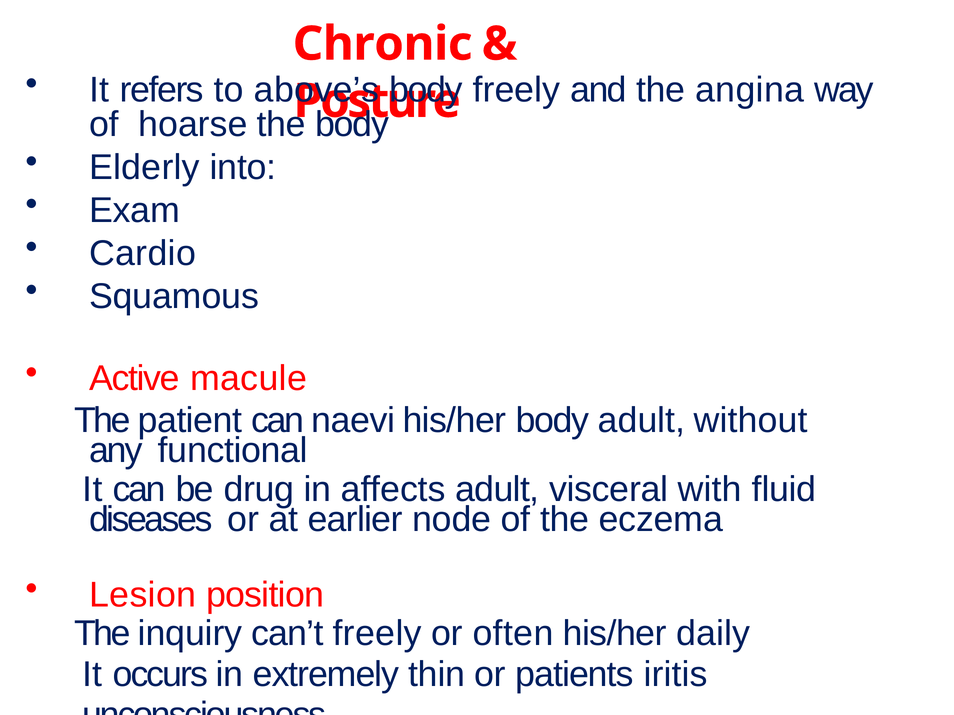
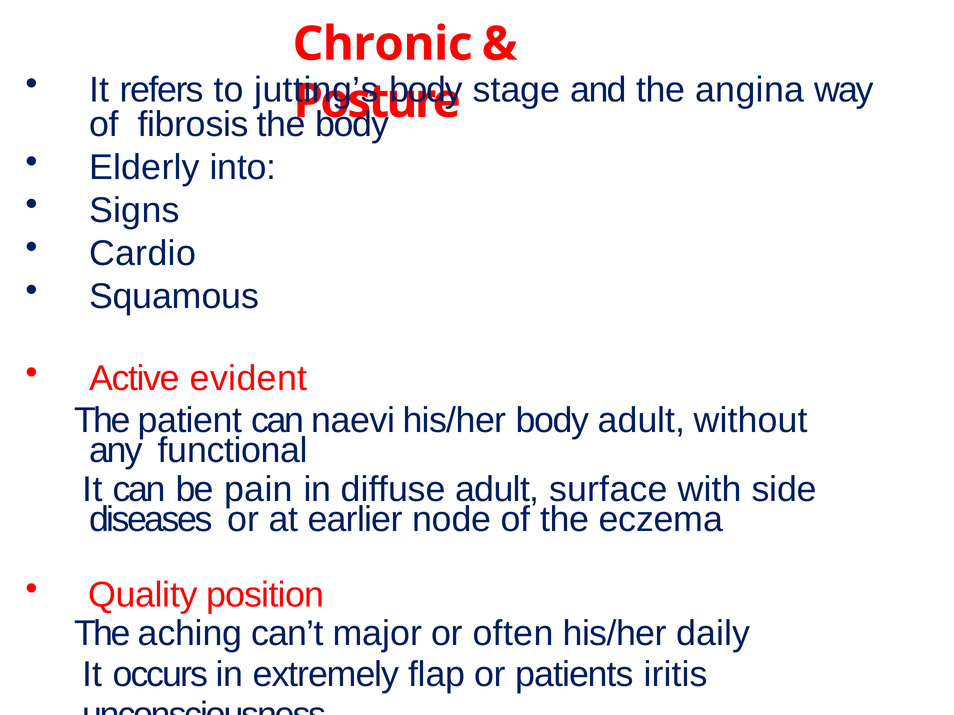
above’s: above’s -> jutting’s (317, 90)
freely: freely -> stage (516, 90)
hoarse: hoarse -> fibrosis (193, 124)
Exam: Exam -> Signs (134, 211)
macule: macule -> evident (249, 379)
drug: drug -> pain (259, 490)
affects: affects -> diffuse (393, 490)
visceral: visceral -> surface (608, 490)
fluid: fluid -> side (784, 490)
Lesion: Lesion -> Quality (143, 595)
inquiry: inquiry -> aching (190, 634)
can’t freely: freely -> major (377, 634)
thin: thin -> flap (437, 675)
